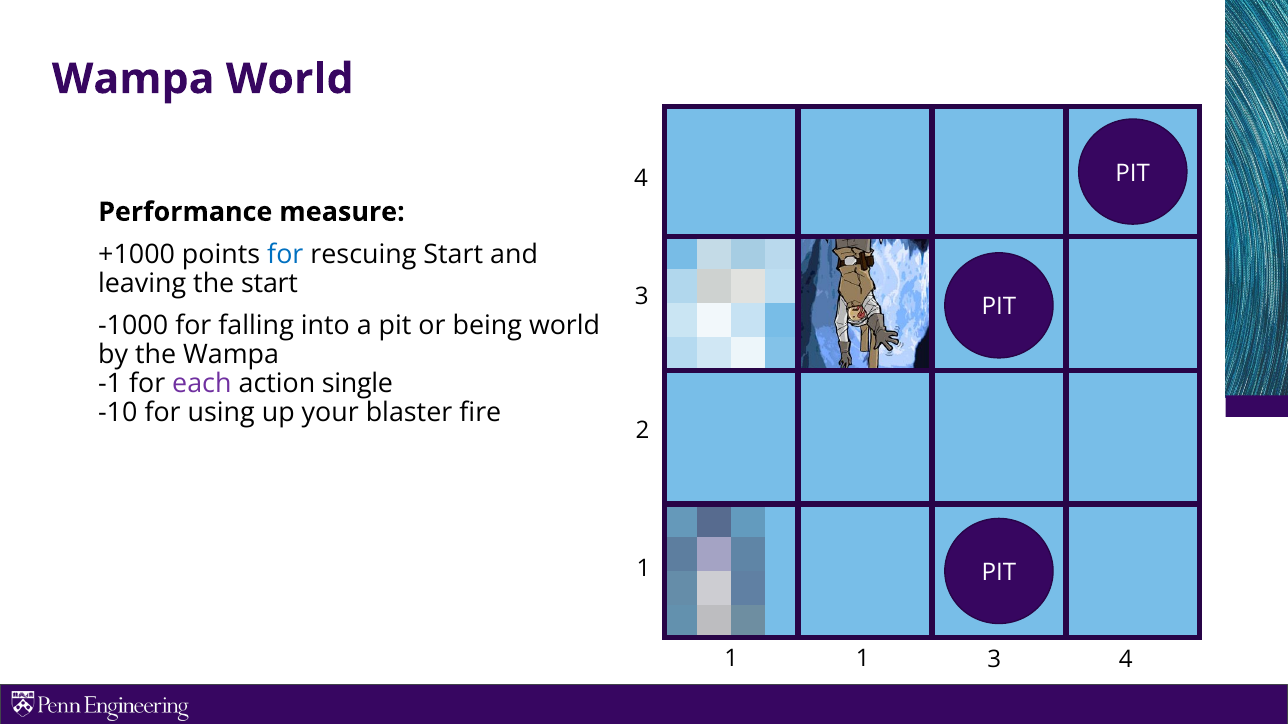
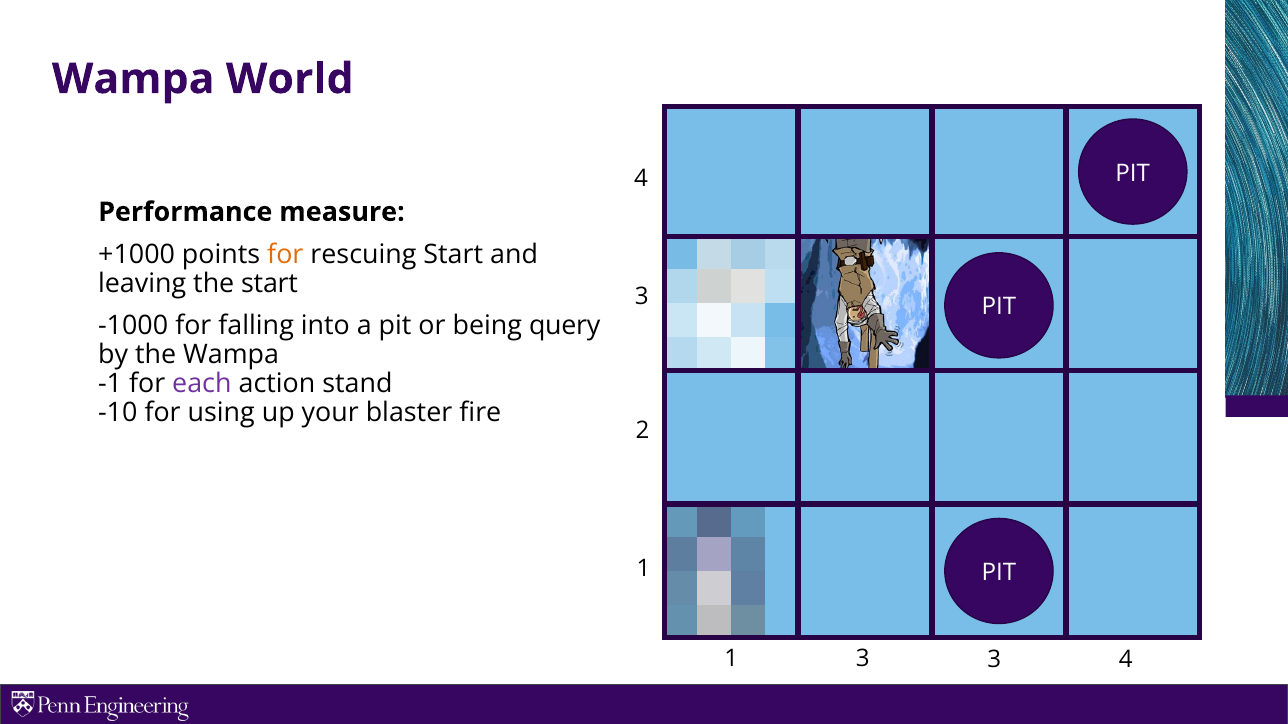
for colour: blue -> orange (285, 255)
being world: world -> query (565, 326)
single: single -> stand (357, 384)
1 1: 1 -> 3 (863, 659)
